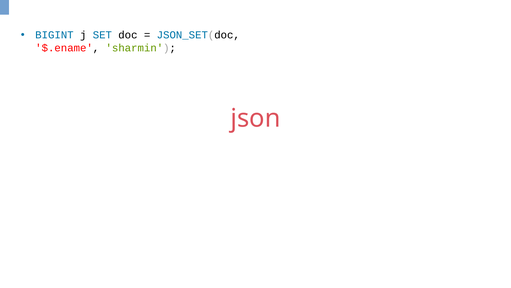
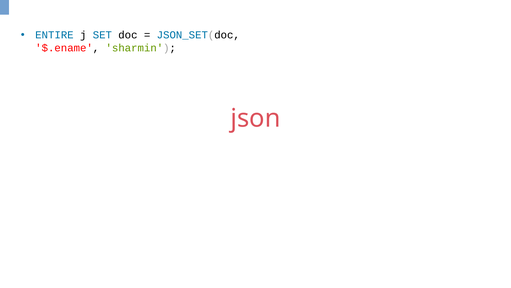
BIGINT: BIGINT -> ENTIRE (54, 35)
